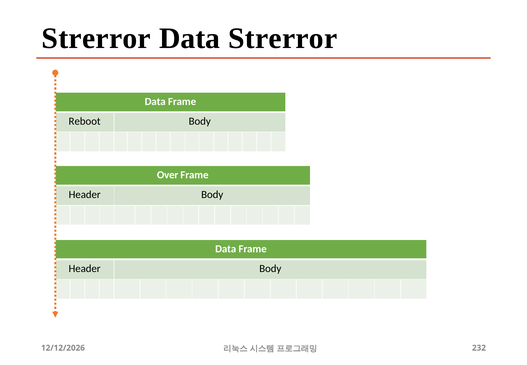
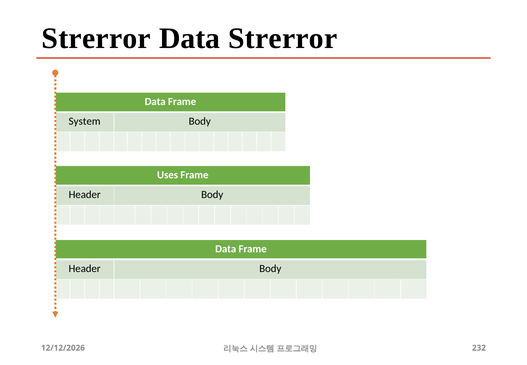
Reboot: Reboot -> System (85, 121)
Over: Over -> Uses (168, 175)
